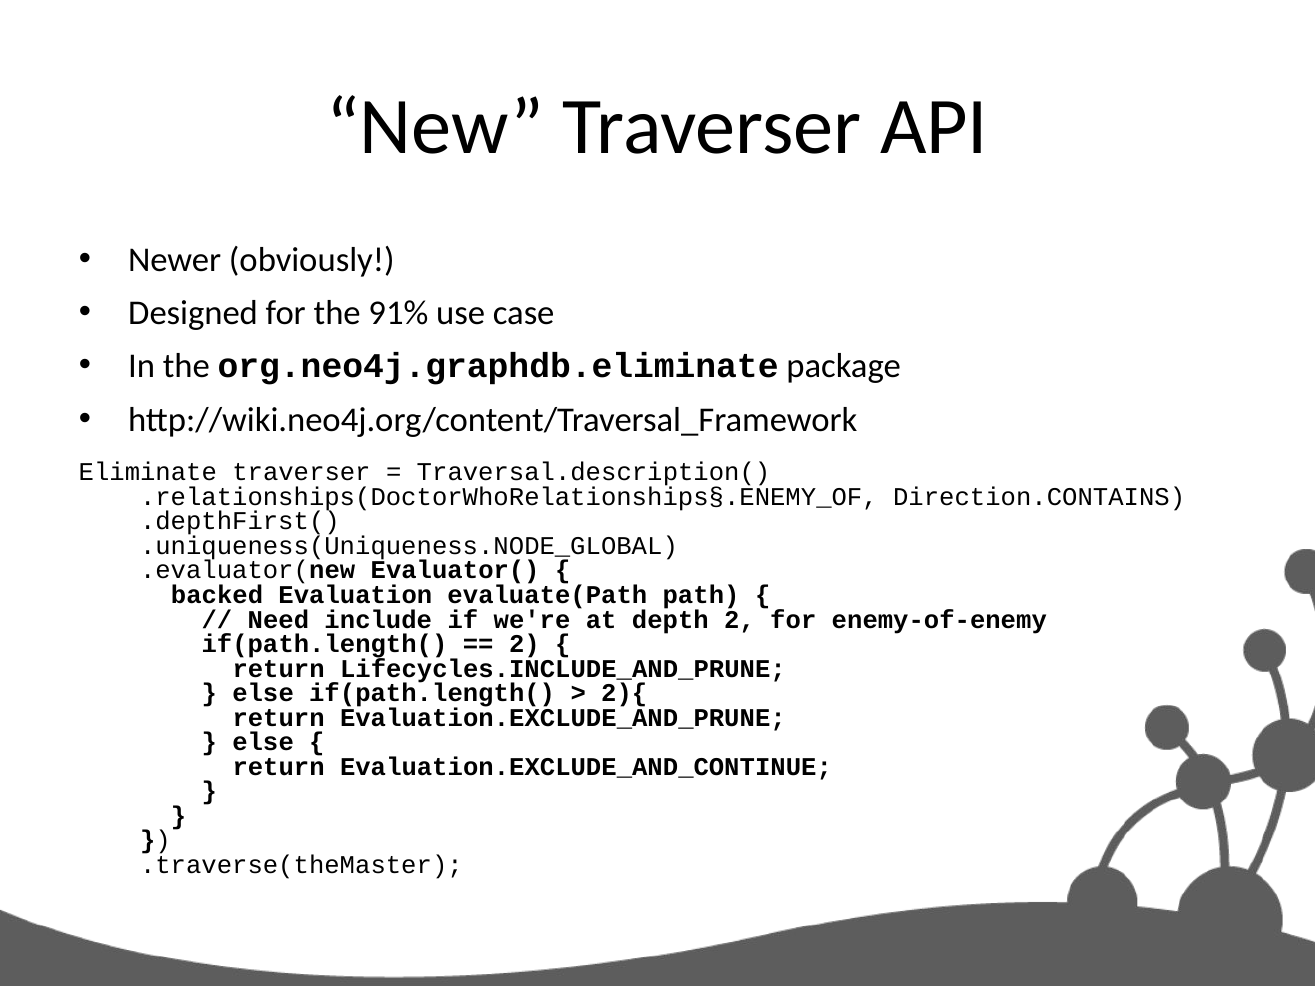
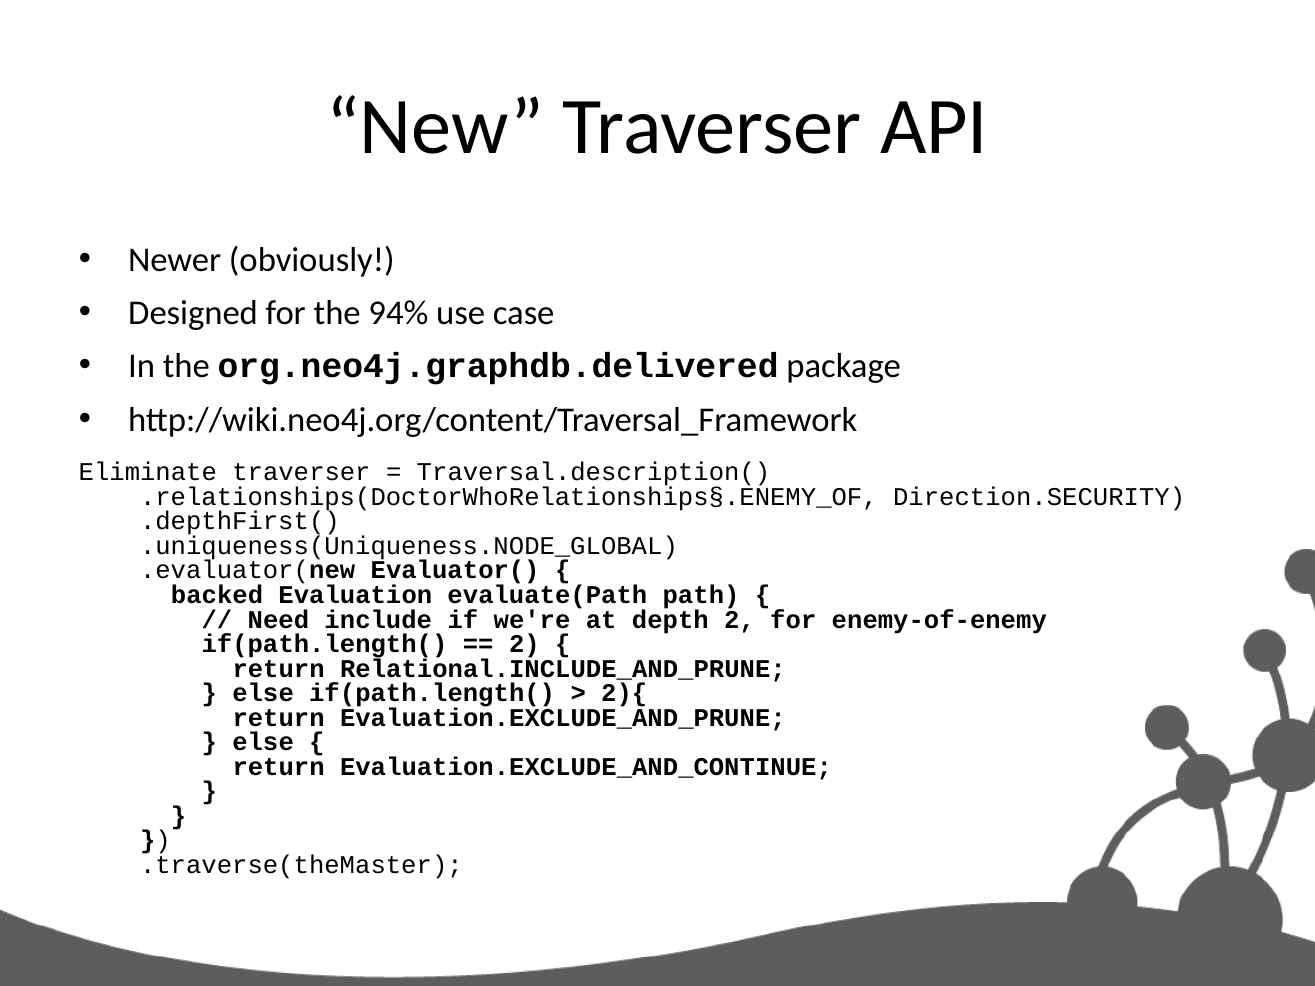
91%: 91% -> 94% (398, 313)
org.neo4j.graphdb.eliminate: org.neo4j.graphdb.eliminate -> org.neo4j.graphdb.delivered (498, 367)
Direction.CONTAINS: Direction.CONTAINS -> Direction.SECURITY (1039, 497)
Lifecycles.INCLUDE_AND_PRUNE: Lifecycles.INCLUDE_AND_PRUNE -> Relational.INCLUDE_AND_PRUNE (563, 669)
